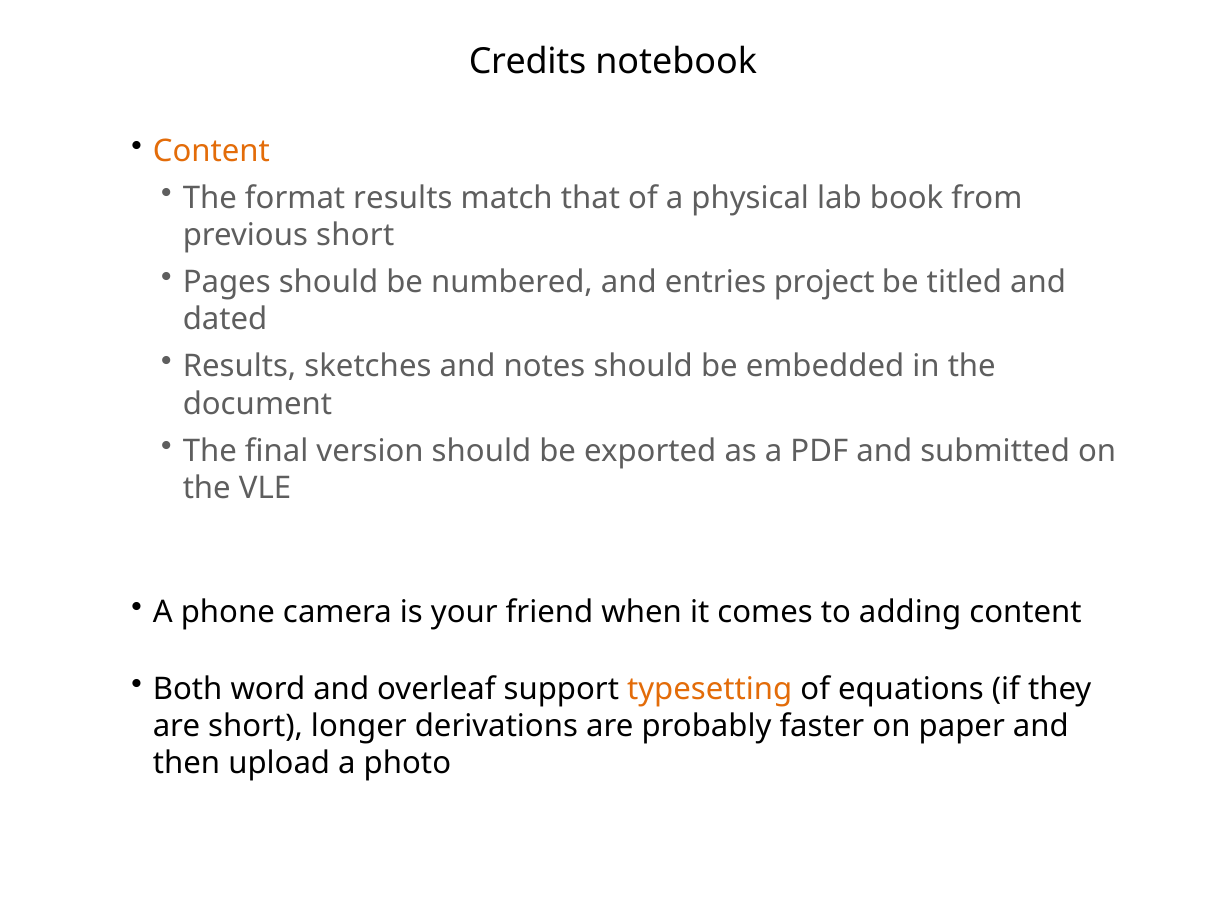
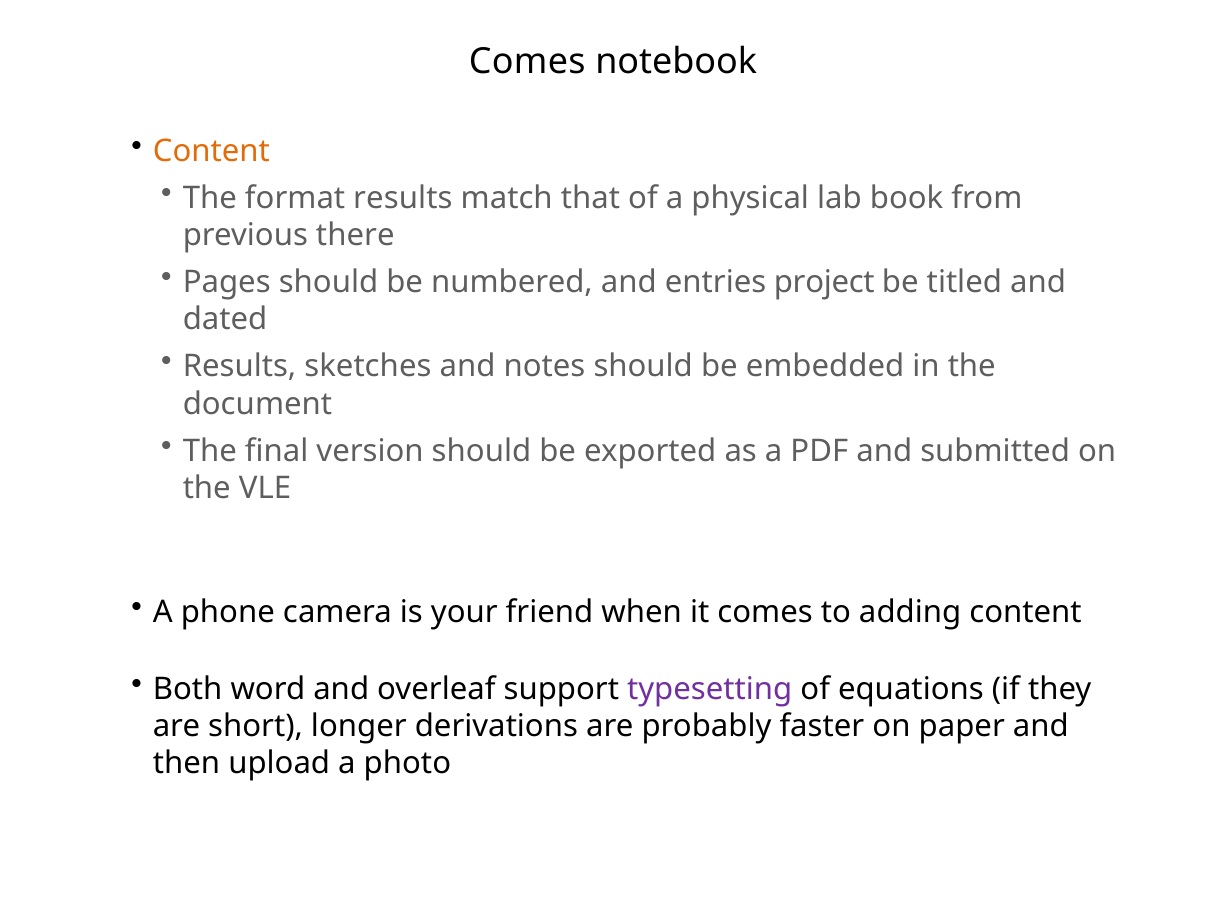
Credits: Credits -> Comes (527, 62)
previous short: short -> there (355, 235)
typesetting colour: orange -> purple (710, 688)
